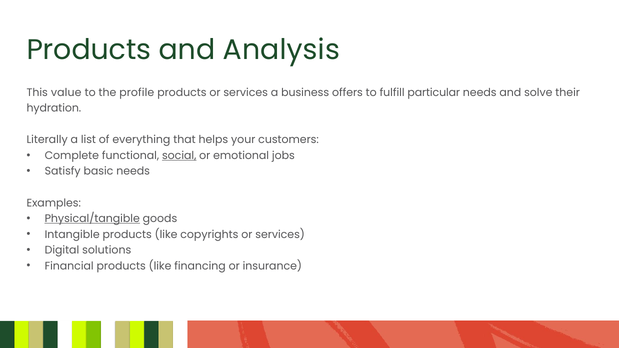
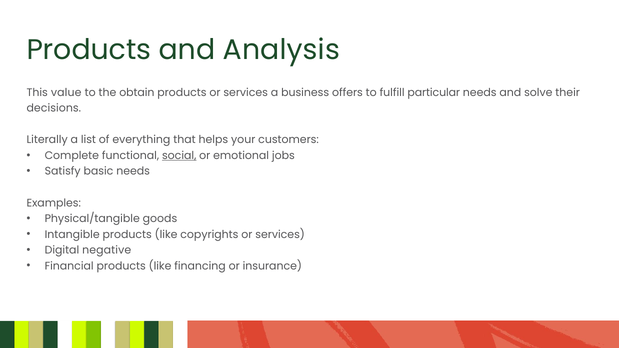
profile: profile -> obtain (137, 93)
hydration: hydration -> decisions (54, 108)
Physical/tangible underline: present -> none (92, 219)
solutions: solutions -> negative (107, 250)
